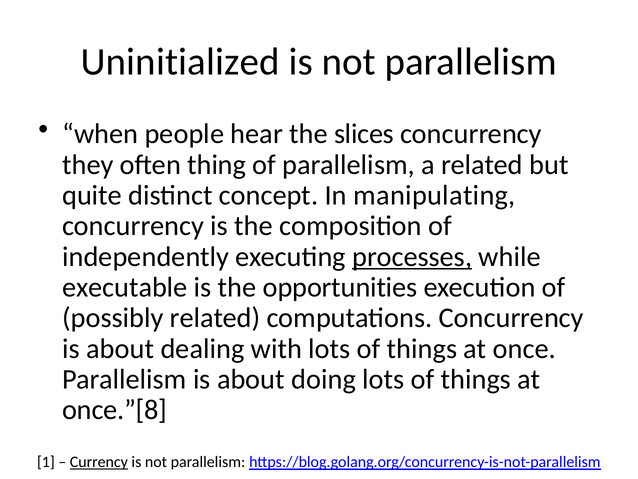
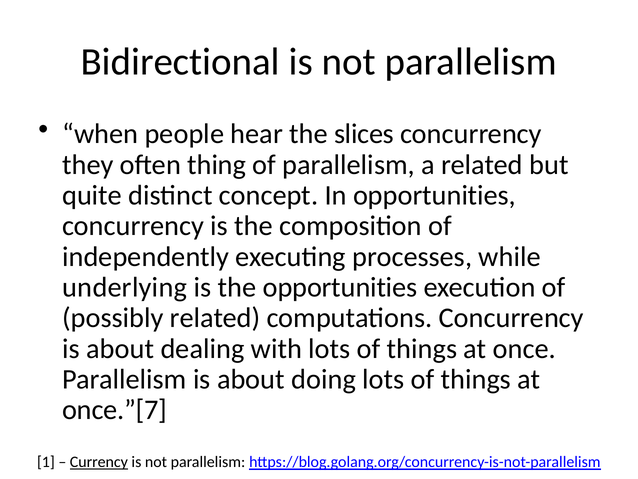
Uninitialized: Uninitialized -> Bidirectional (180, 62)
In manipulating: manipulating -> opportunities (435, 195)
processes underline: present -> none (412, 256)
executable: executable -> underlying (125, 287)
once.”[8: once.”[8 -> once.”[7 (115, 410)
